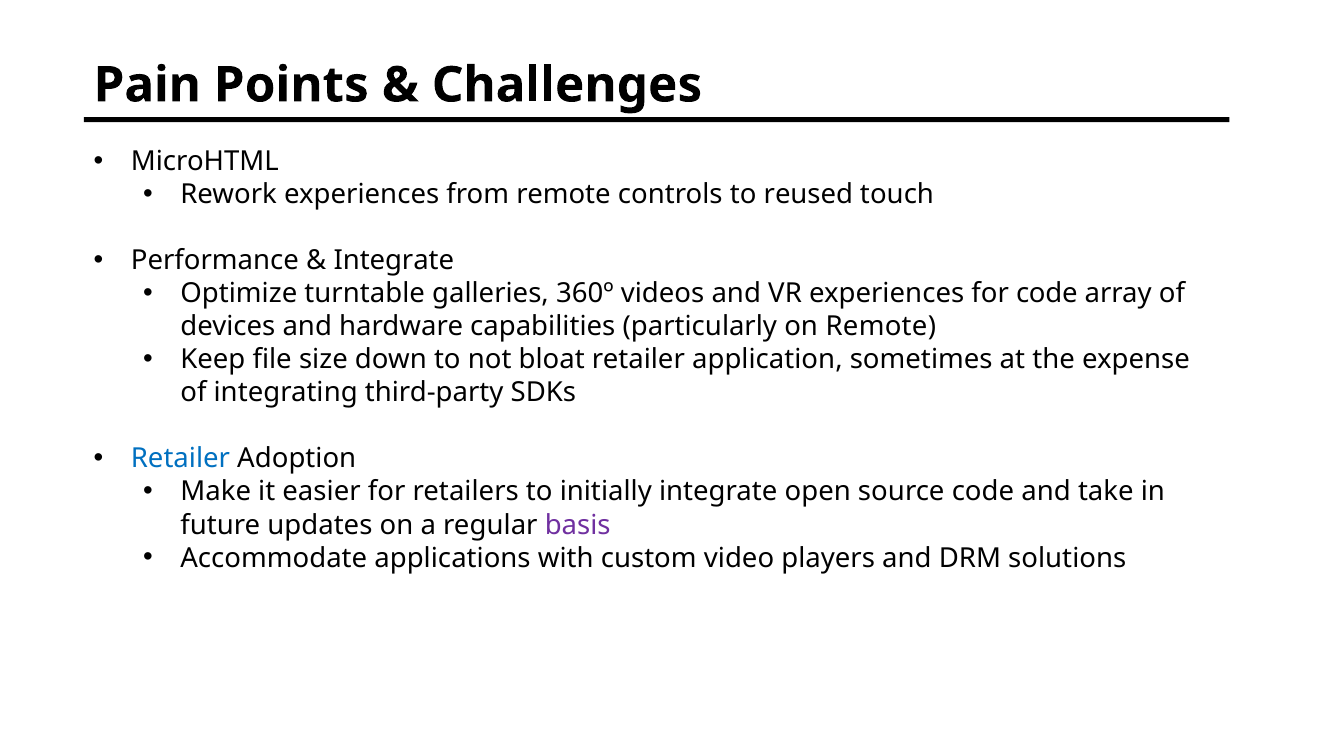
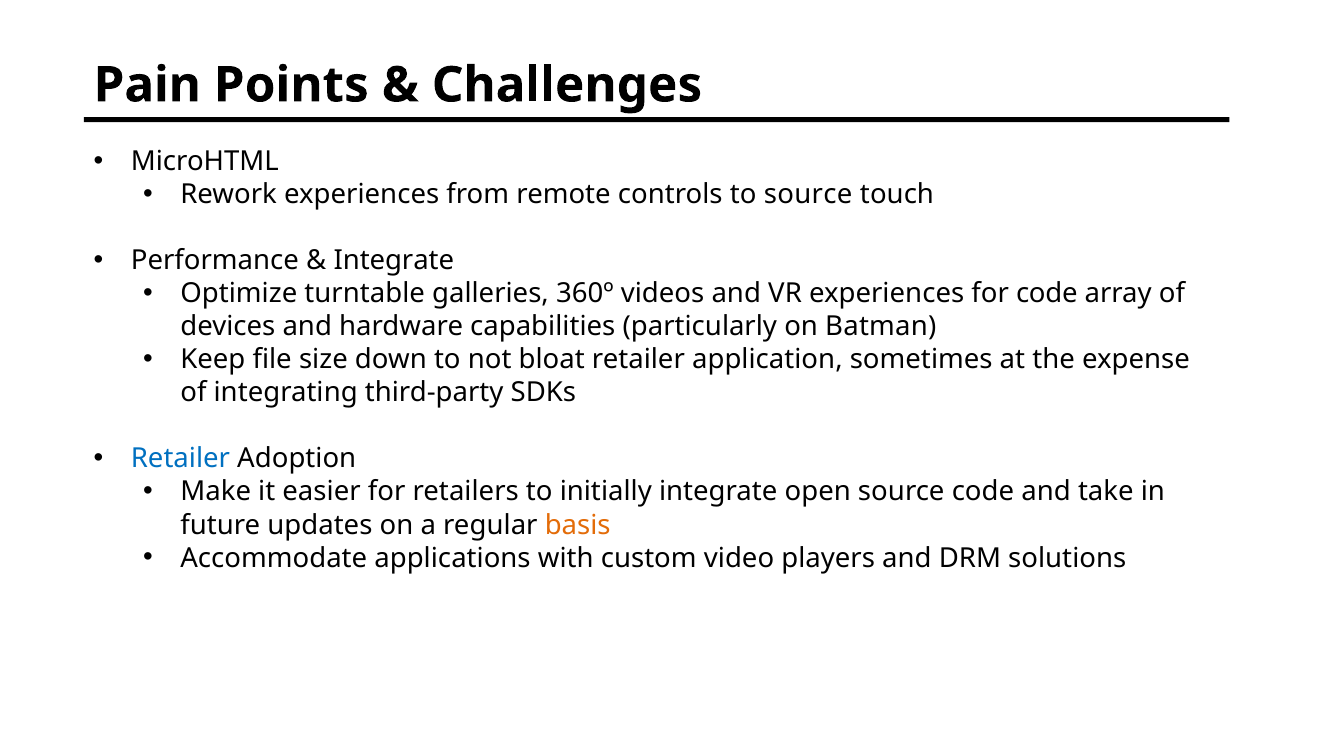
to reused: reused -> source (808, 195)
on Remote: Remote -> Batman (881, 327)
basis colour: purple -> orange (578, 525)
